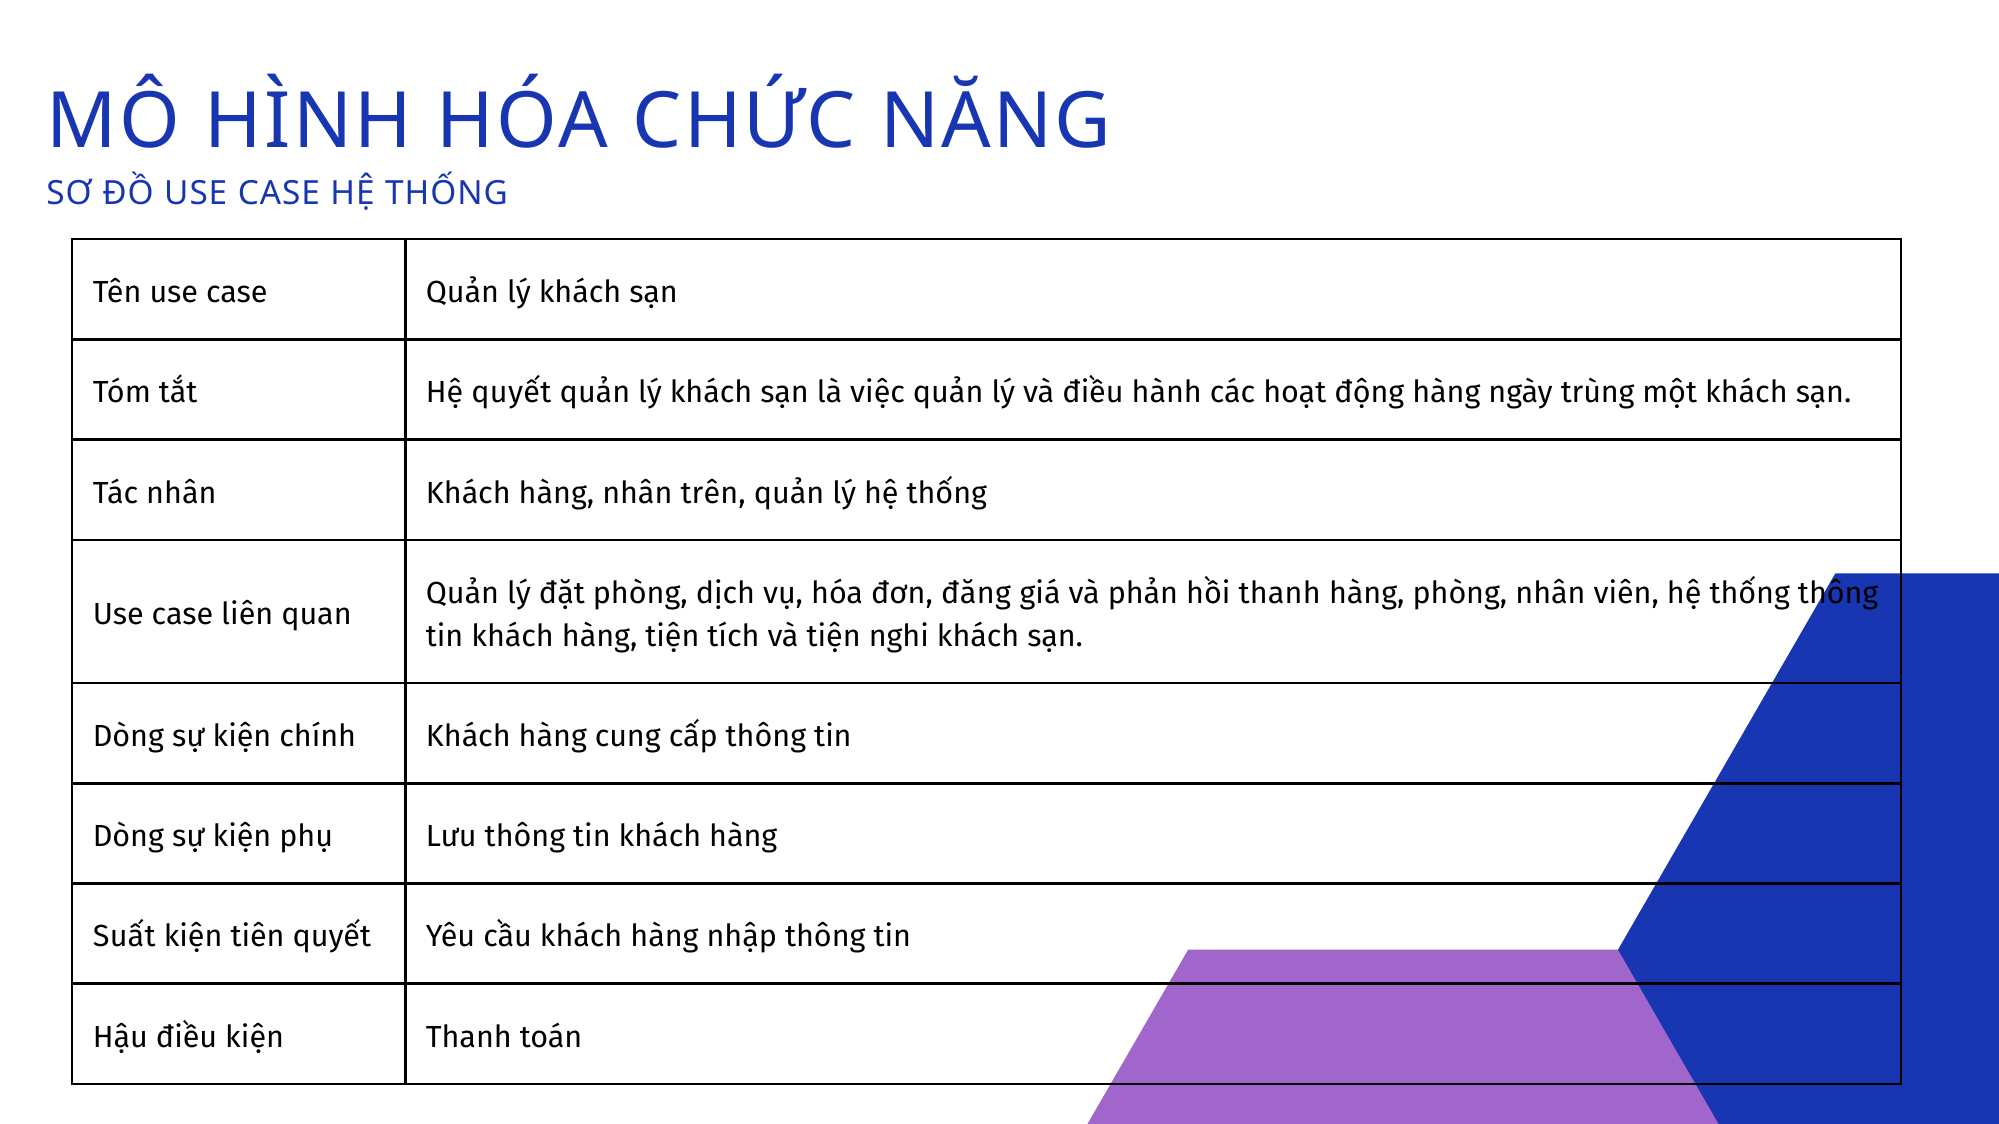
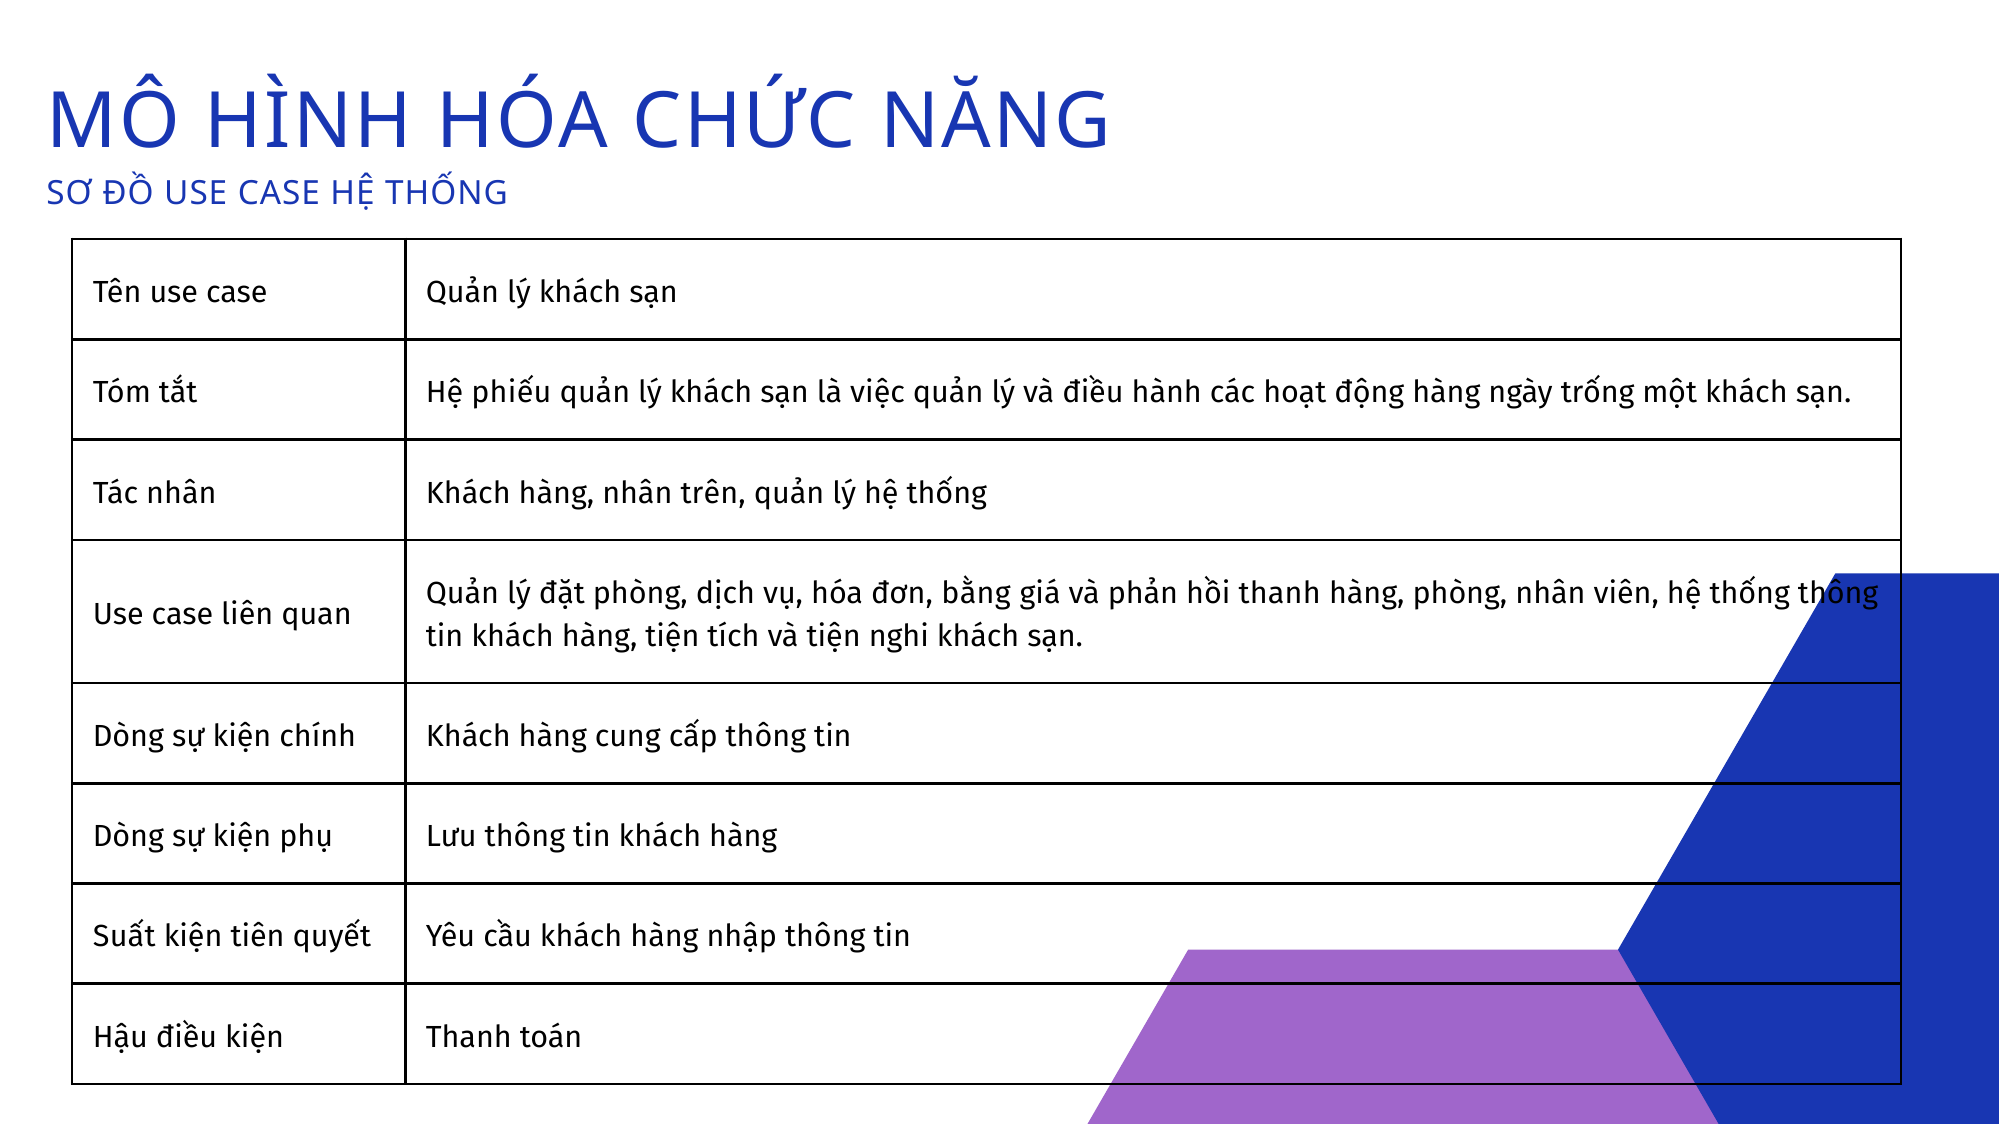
Hệ quyết: quyết -> phiếu (511, 393)
trùng: trùng -> trống (1598, 393)
đăng: đăng -> bằng (976, 594)
